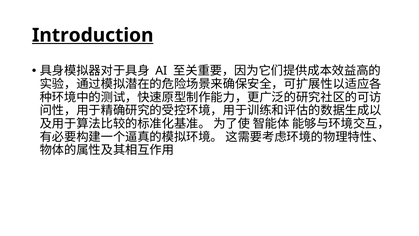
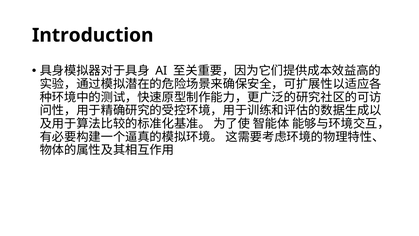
Introduction underline: present -> none (93, 35)
